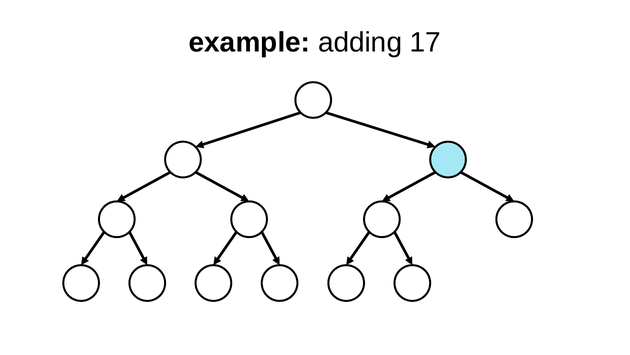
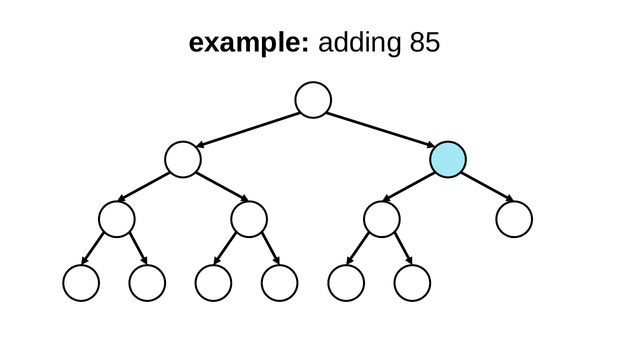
17: 17 -> 85 (425, 42)
